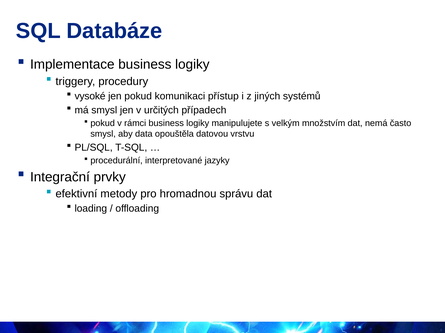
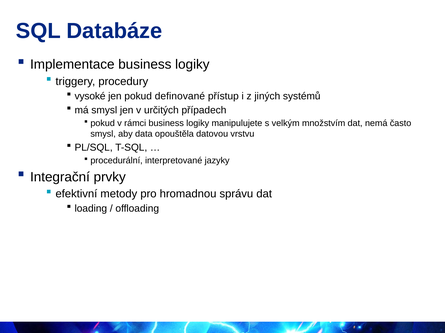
komunikaci: komunikaci -> definované (180, 96)
